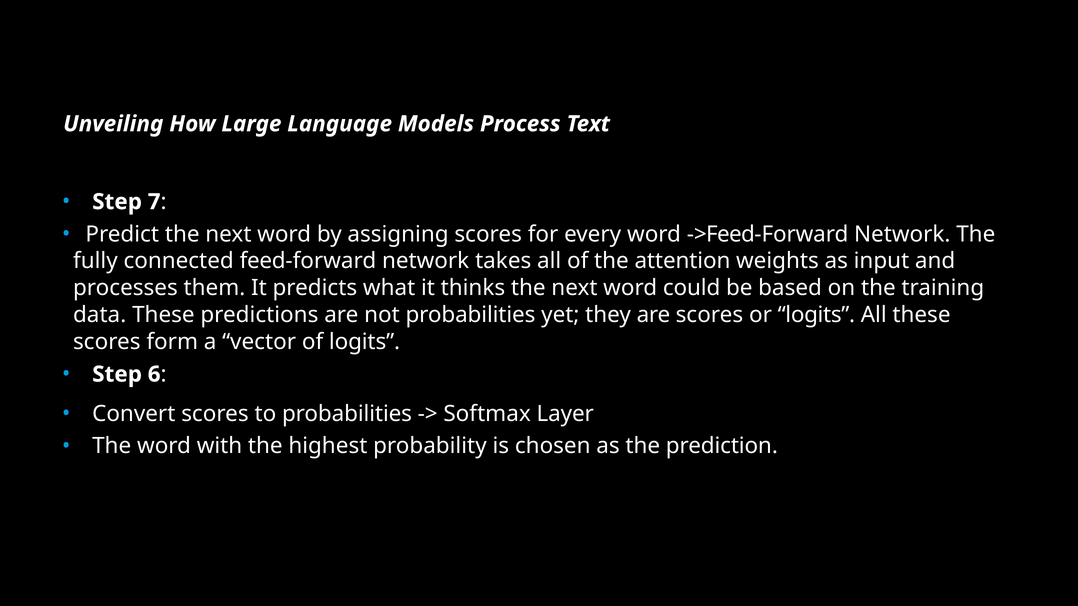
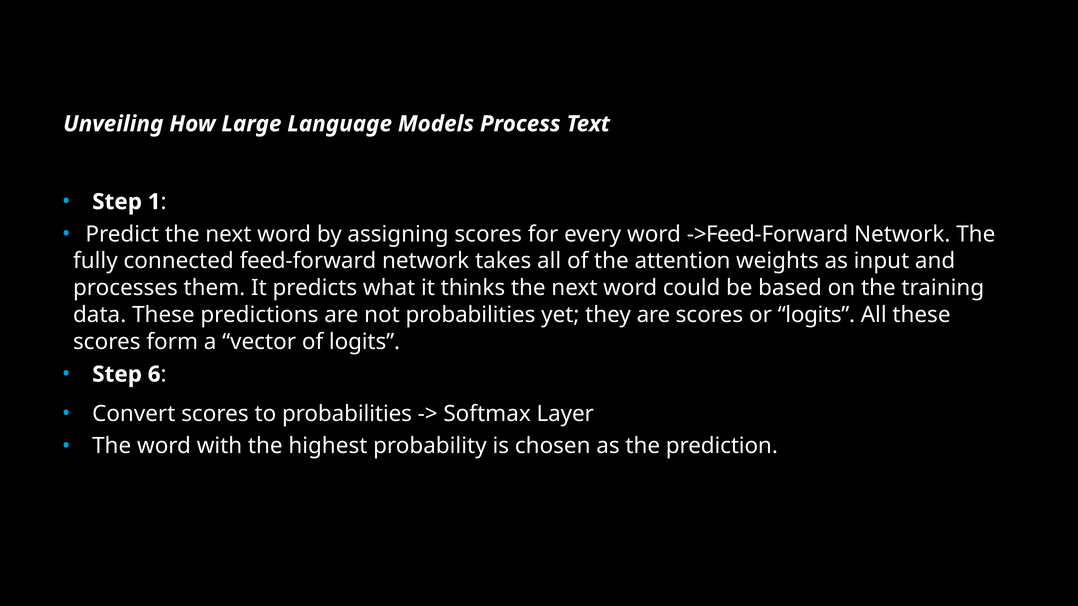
7: 7 -> 1 (154, 202)
